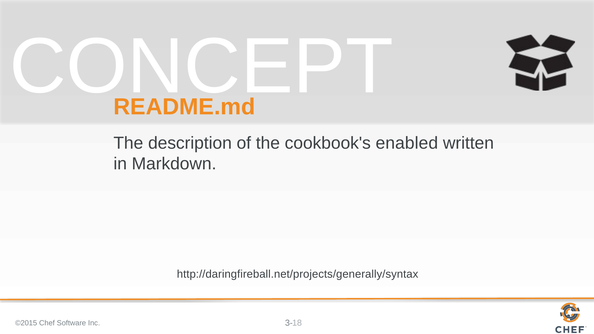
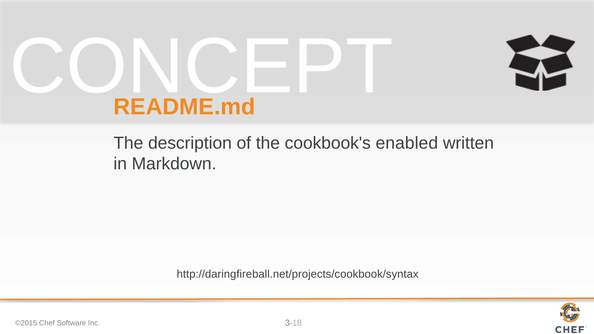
http://daringfireball.net/projects/generally/syntax: http://daringfireball.net/projects/generally/syntax -> http://daringfireball.net/projects/cookbook/syntax (298, 274)
